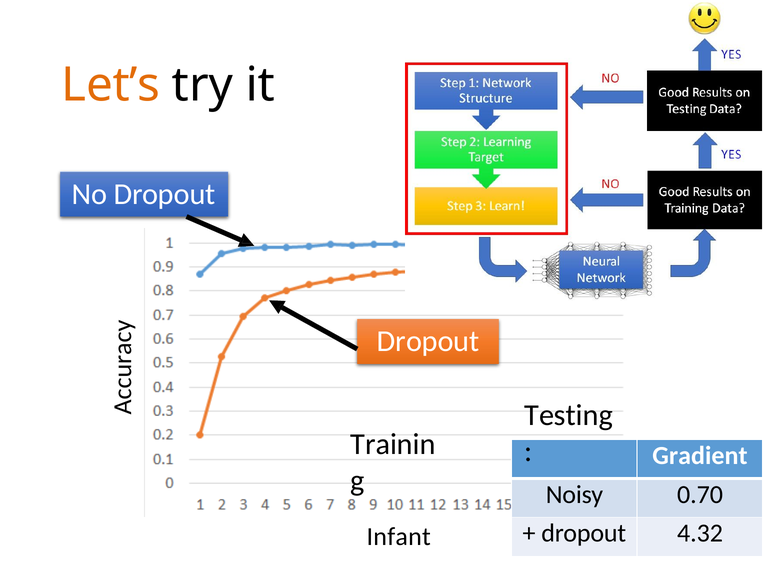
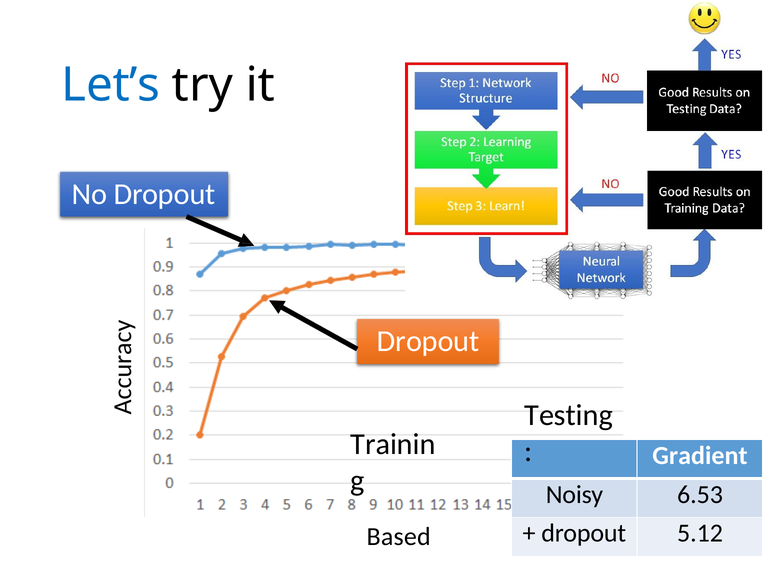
Let’s colour: orange -> blue (111, 85)
0.70: 0.70 -> 6.53 (700, 494)
4.32: 4.32 -> 5.12 (700, 533)
Infant: Infant -> Based (399, 537)
